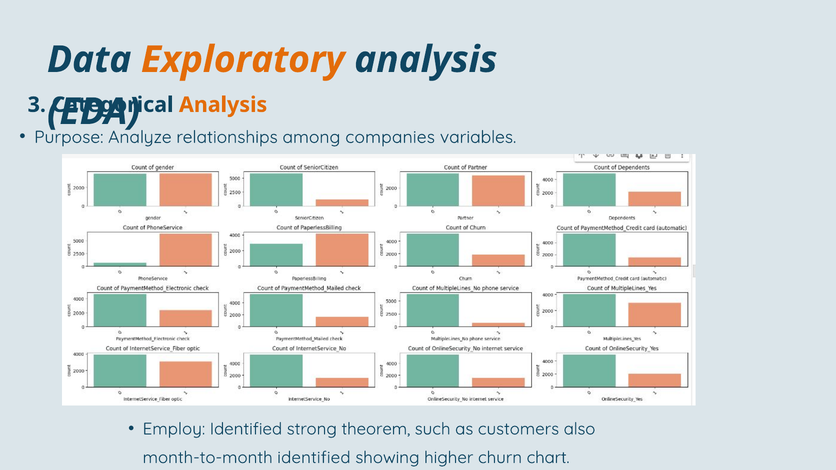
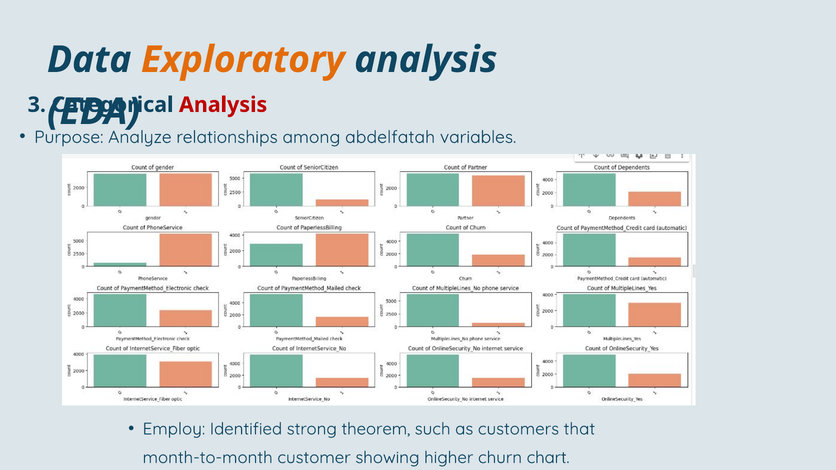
Analysis colour: orange -> red (223, 105)
companies: companies -> abdelfatah (390, 137)
also: also -> that (579, 429)
month-to-month identified: identified -> customer (314, 458)
